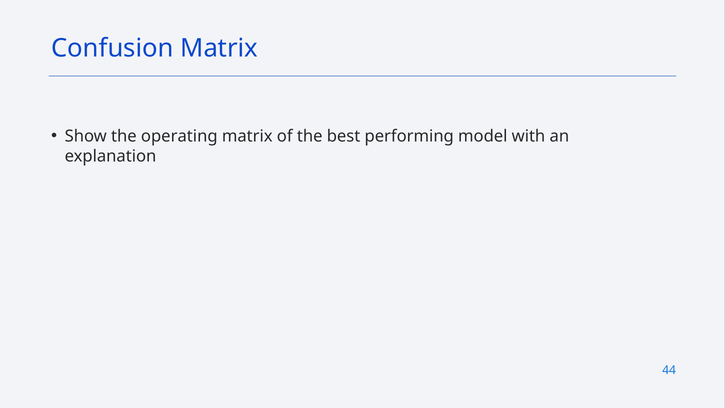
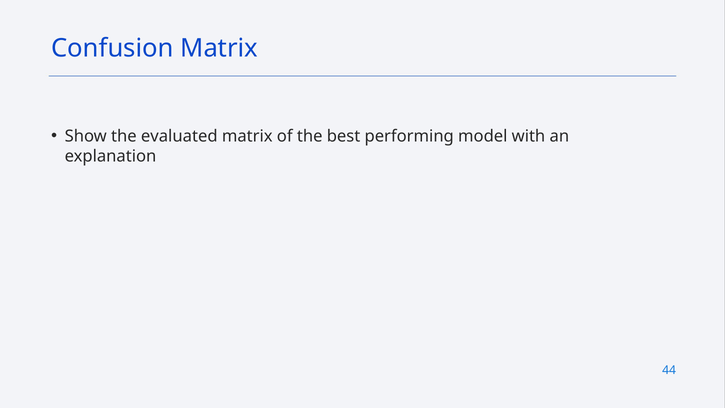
operating: operating -> evaluated (179, 136)
